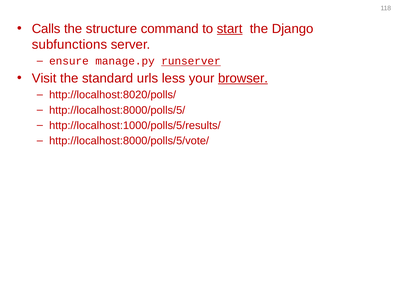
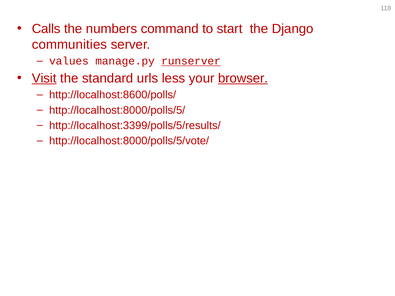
structure: structure -> numbers (112, 29)
start underline: present -> none (230, 29)
subfunctions: subfunctions -> communities (69, 45)
ensure: ensure -> values (69, 61)
Visit underline: none -> present (44, 78)
http://localhost:8020/polls/: http://localhost:8020/polls/ -> http://localhost:8600/polls/ (113, 95)
http://localhost:1000/polls/5/results/: http://localhost:1000/polls/5/results/ -> http://localhost:3399/polls/5/results/ (135, 126)
